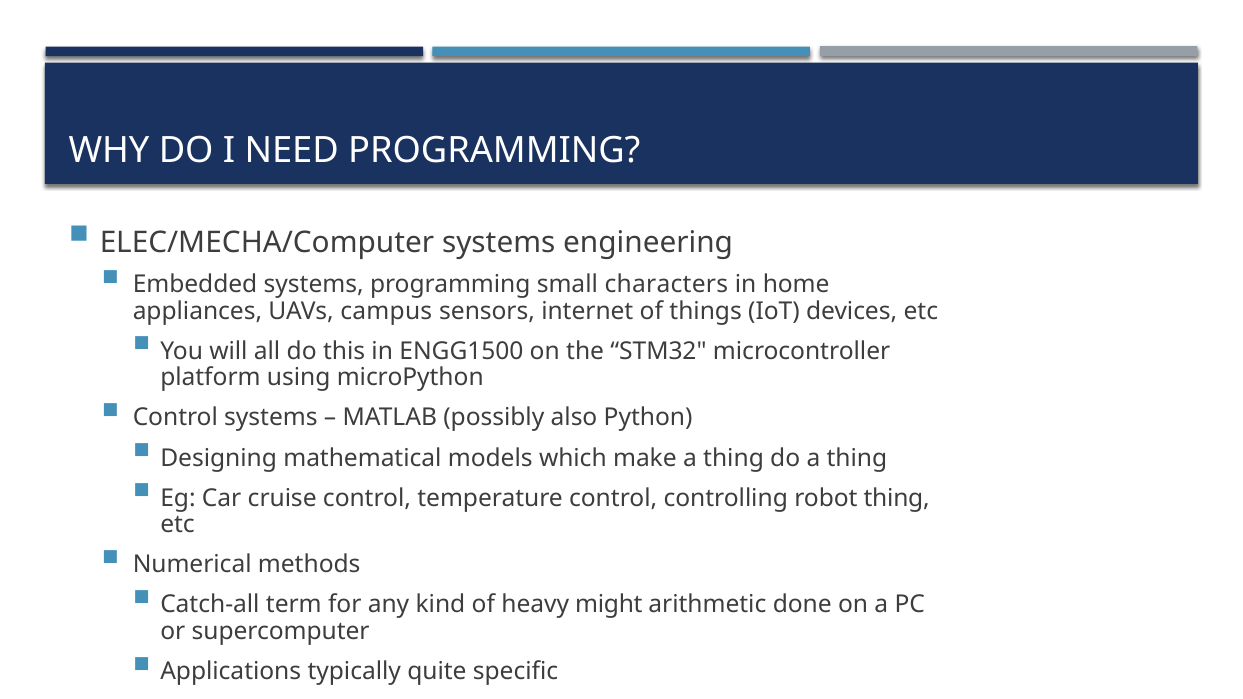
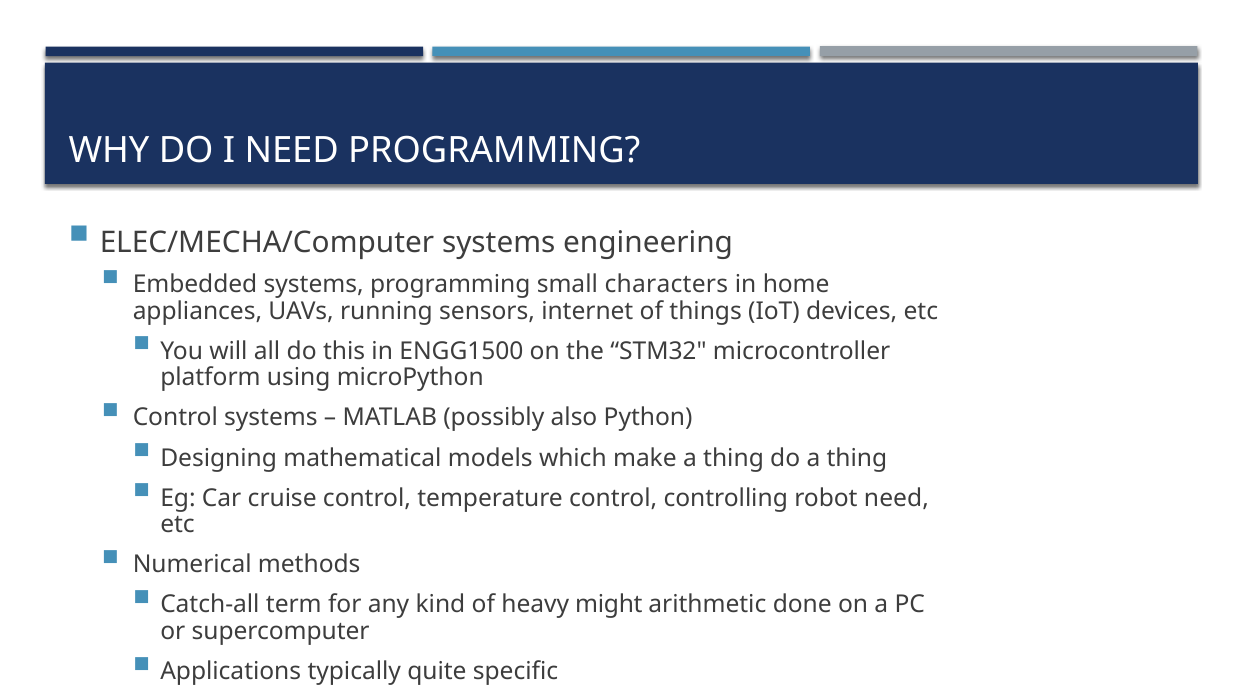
campus: campus -> running (386, 311)
robot thing: thing -> need (896, 498)
